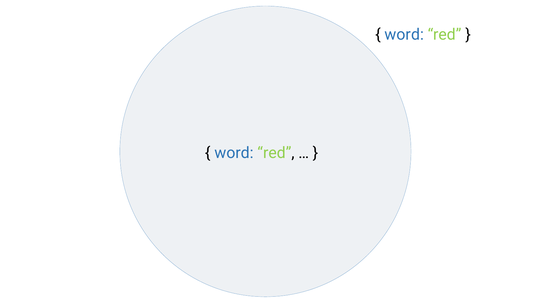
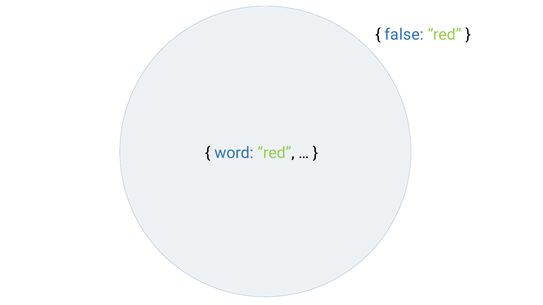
word: word -> false (404, 35)
